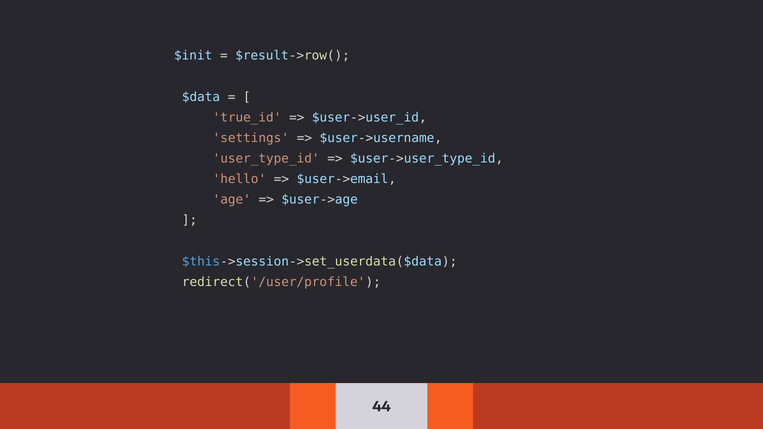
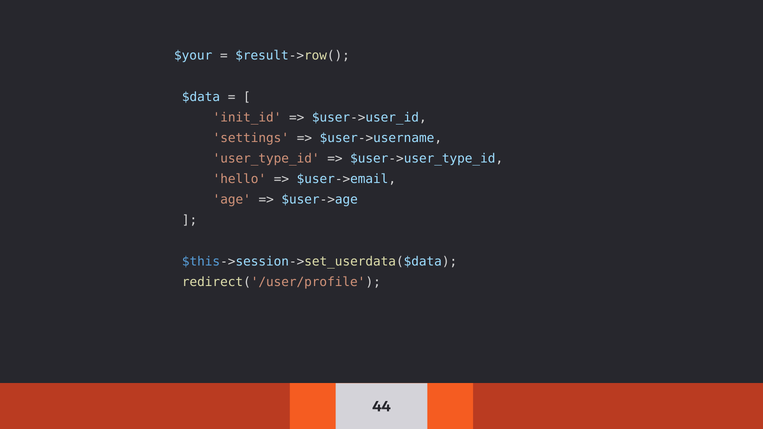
$init: $init -> $your (193, 56)
true_id: true_id -> init_id (247, 118)
